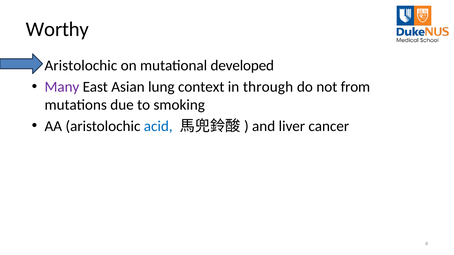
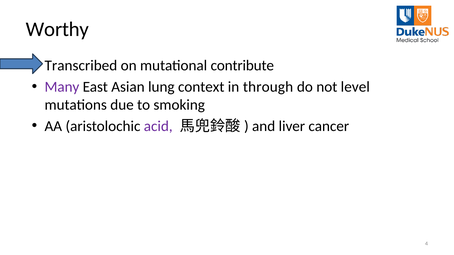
Aristolochic: Aristolochic -> Transcribed (81, 66)
developed: developed -> contribute (242, 66)
from: from -> level (355, 87)
acid colour: blue -> purple (158, 126)
